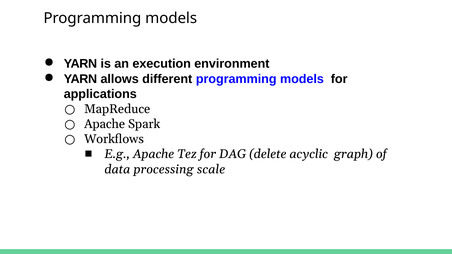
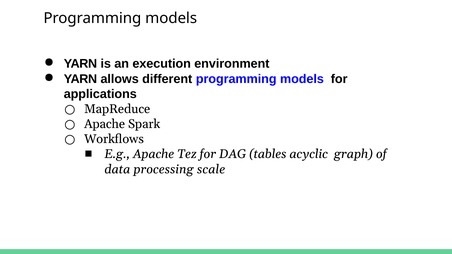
delete: delete -> tables (268, 154)
